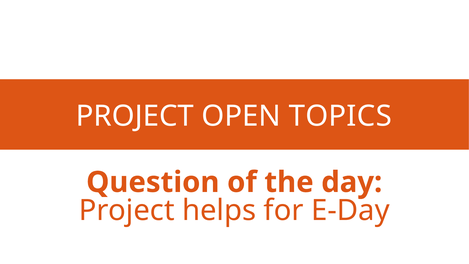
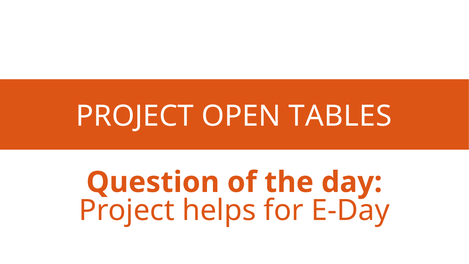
TOPICS: TOPICS -> TABLES (340, 116)
